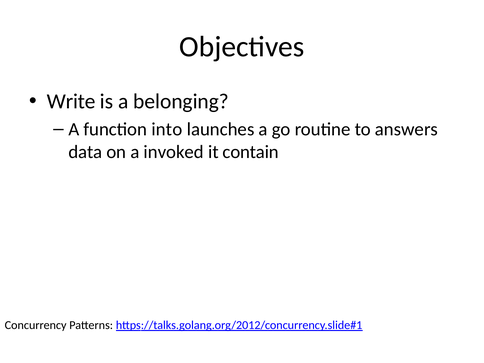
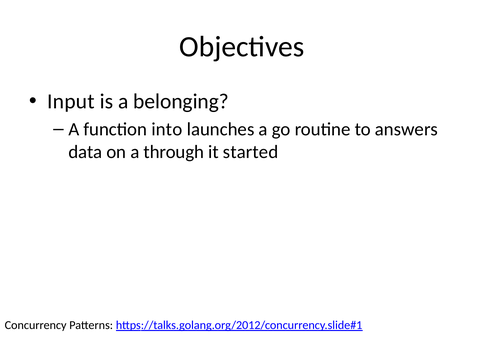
Write: Write -> Input (71, 102)
invoked: invoked -> through (174, 152)
contain: contain -> started (251, 152)
